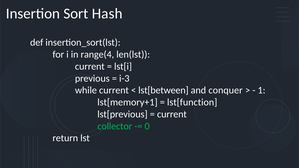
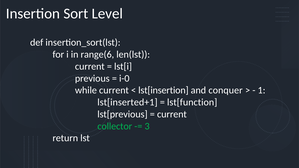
Hash: Hash -> Level (107, 14)
range(4: range(4 -> range(6 (97, 55)
i-3: i-3 -> i-0 (124, 78)
lst[between: lst[between -> lst[insertion (163, 90)
lst[memory+1: lst[memory+1 -> lst[inserted+1 (127, 102)
0: 0 -> 3 (147, 126)
